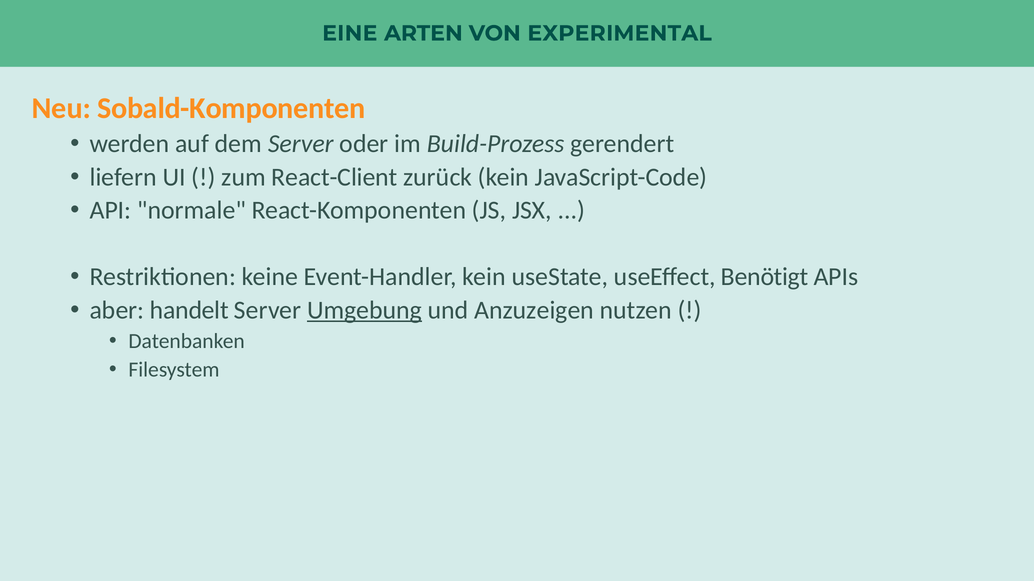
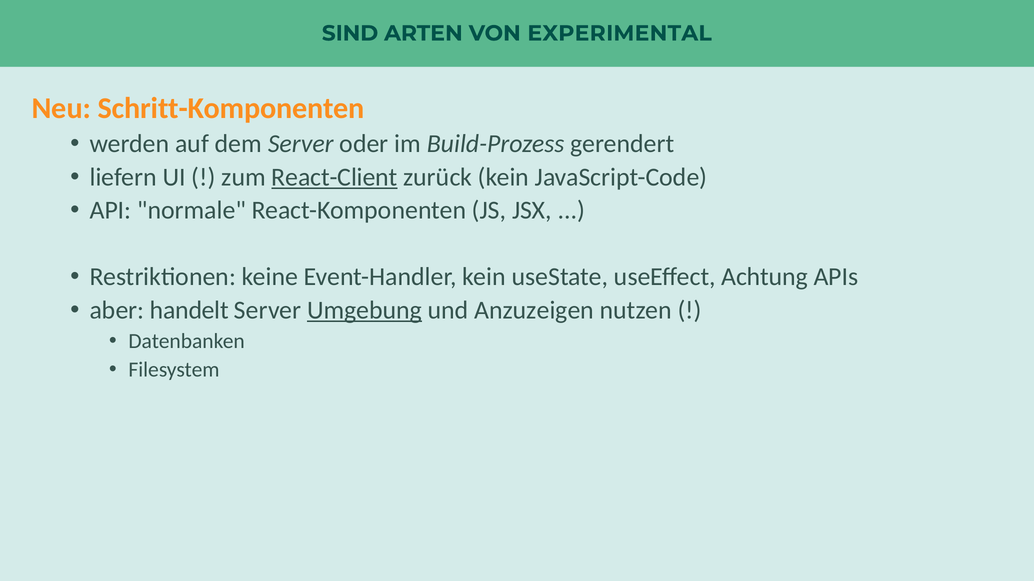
EINE: EINE -> SIND (350, 33)
Sobald-Komponenten: Sobald-Komponenten -> Schritt-Komponenten (231, 108)
React-Client underline: none -> present (334, 177)
Benötigt: Benötigt -> Achtung (765, 277)
